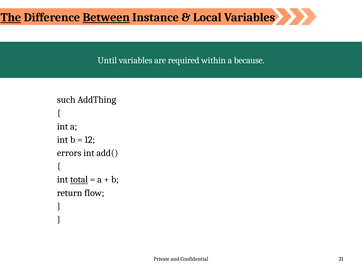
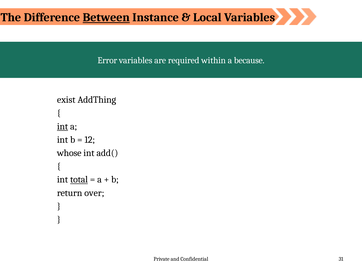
The underline: present -> none (11, 17)
Until: Until -> Error (107, 61)
such: such -> exist (66, 100)
int underline: none -> present (63, 127)
errors: errors -> whose (69, 153)
flow: flow -> over (94, 193)
